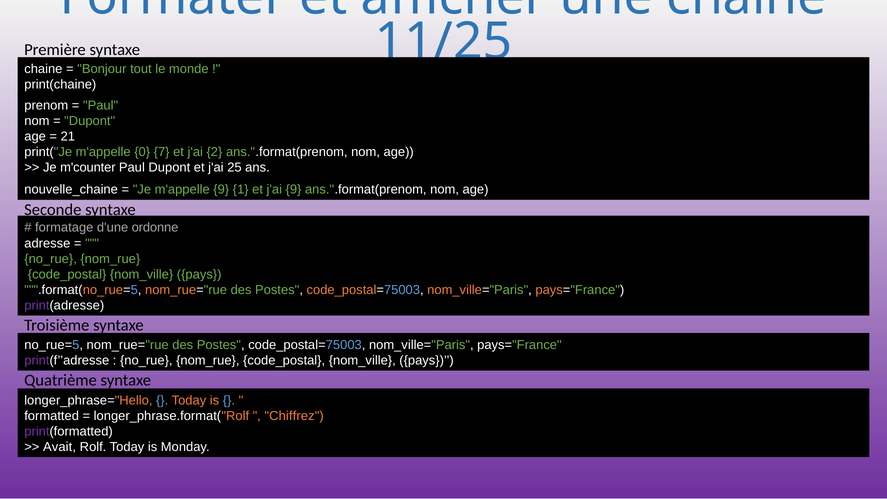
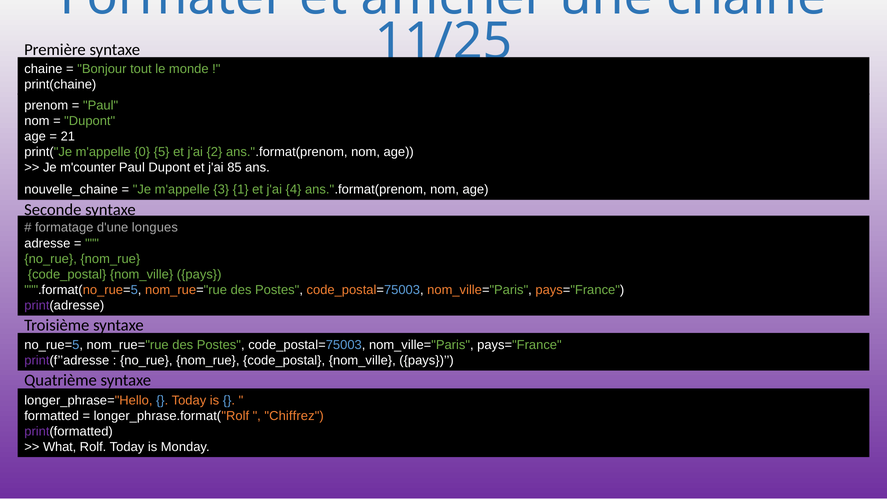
7: 7 -> 5 (162, 152)
25: 25 -> 85 (234, 167)
m'appelle 9: 9 -> 3 (221, 190)
j'ai 9: 9 -> 4 (293, 190)
ordonne: ordonne -> longues (155, 228)
Avait: Avait -> What (60, 447)
